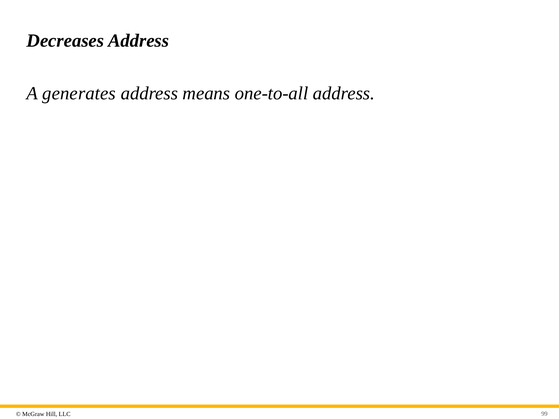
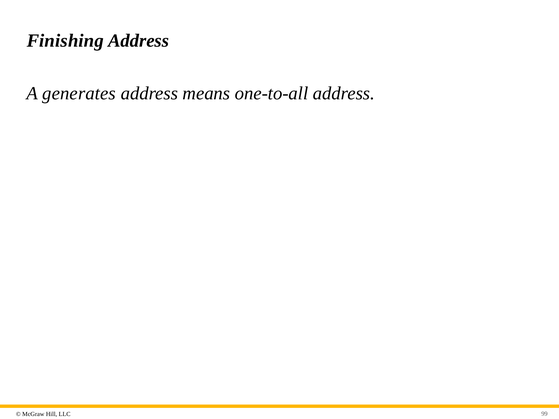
Decreases: Decreases -> Finishing (65, 41)
